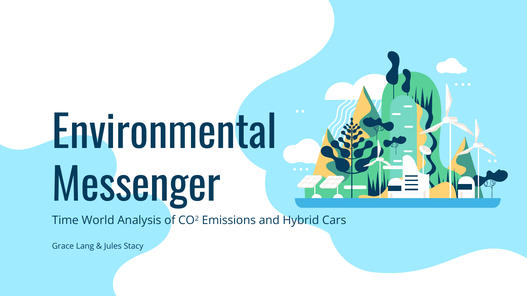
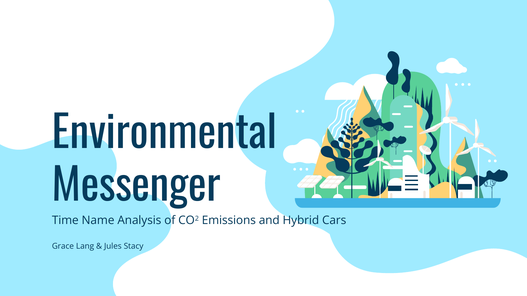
World: World -> Name (98, 221)
